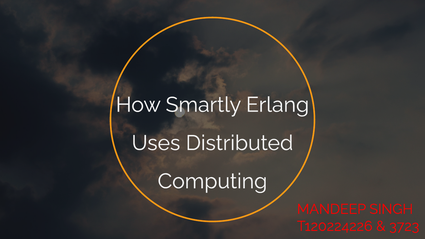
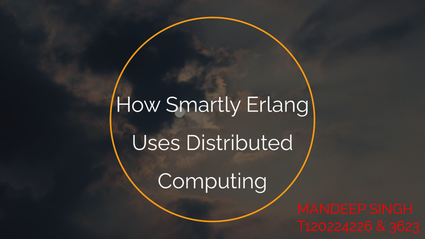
3723: 3723 -> 3623 (404, 226)
